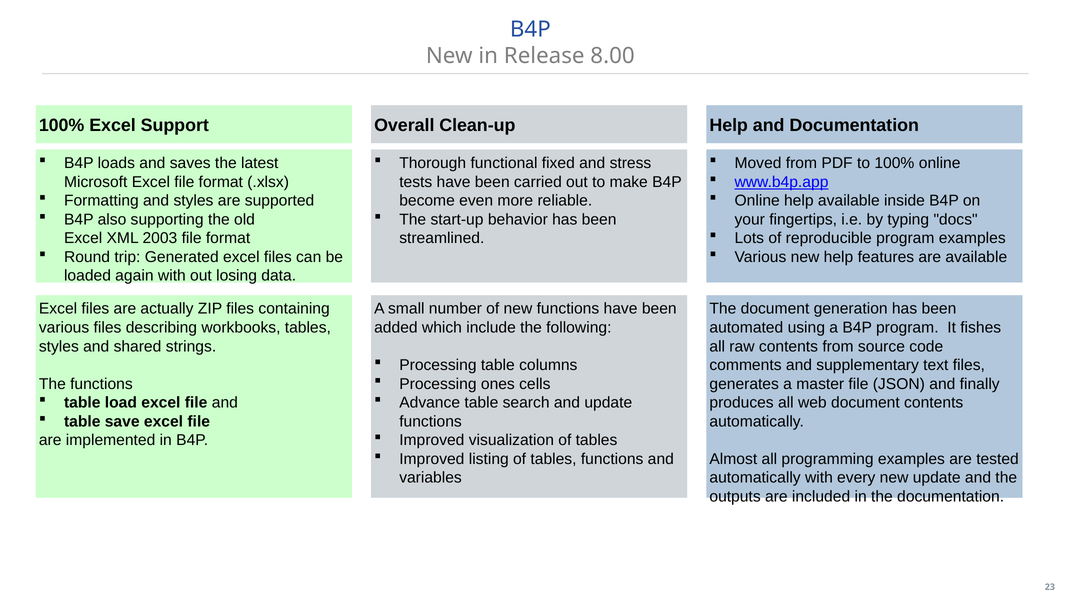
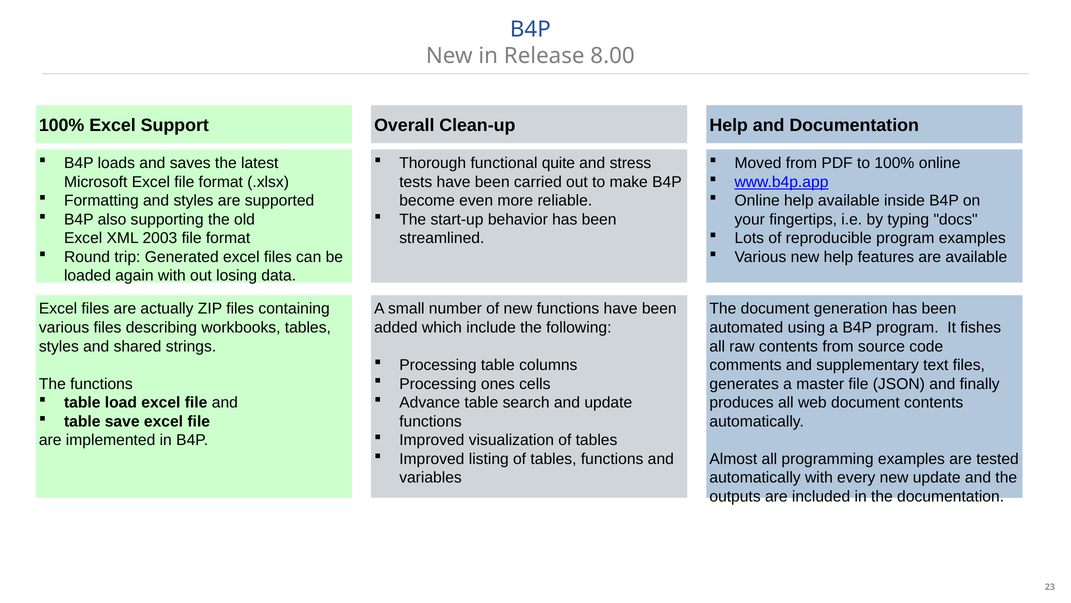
fixed: fixed -> quite (558, 163)
